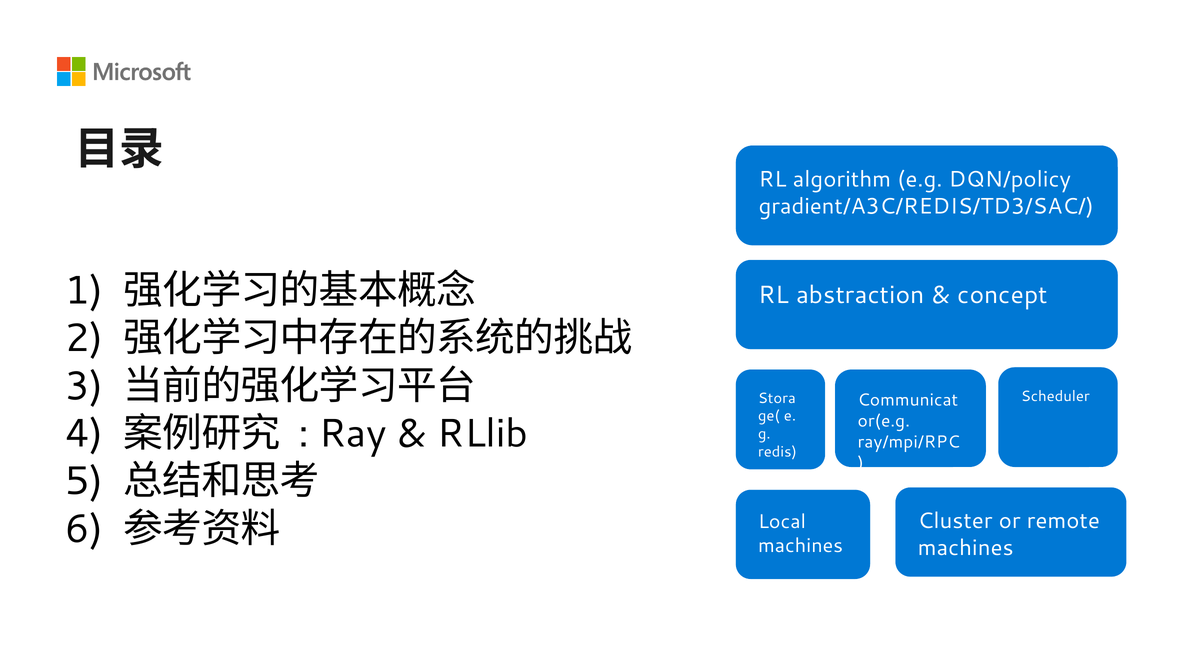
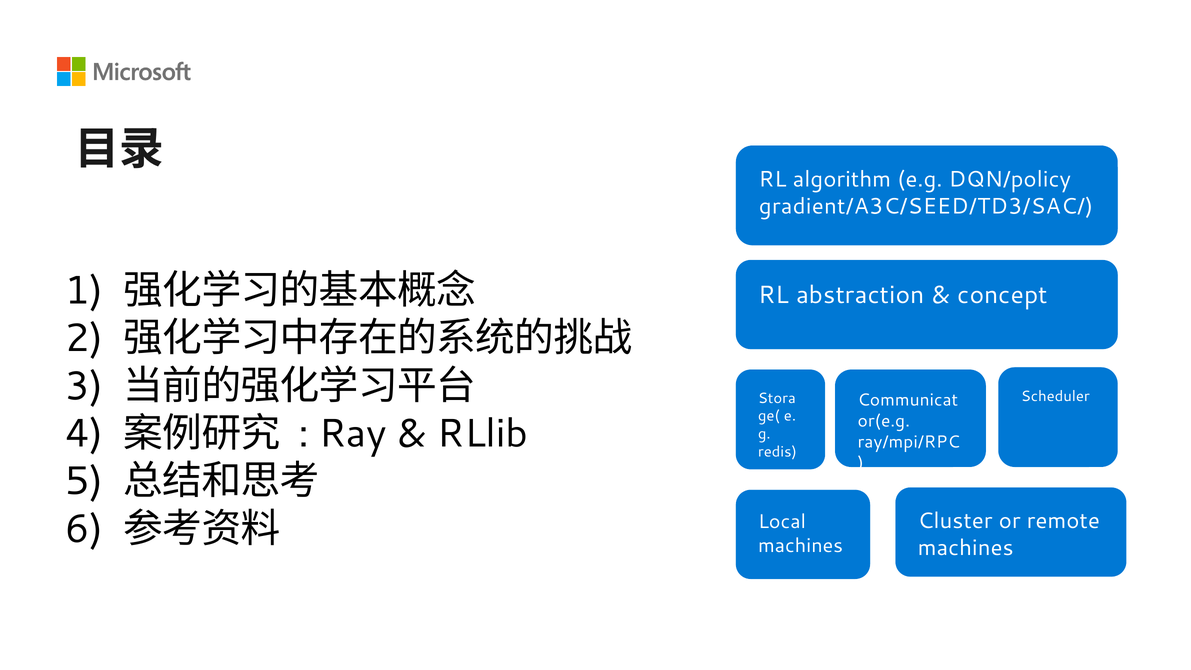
gradient/A3C/REDIS/TD3/SAC/: gradient/A3C/REDIS/TD3/SAC/ -> gradient/A3C/SEED/TD3/SAC/ (926, 206)
